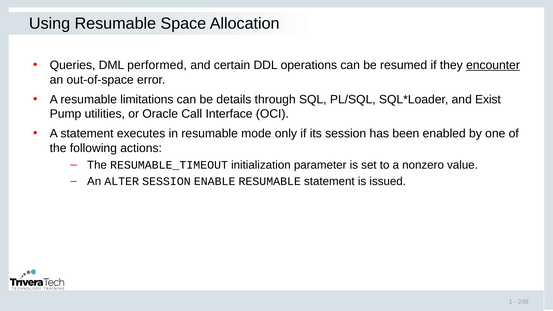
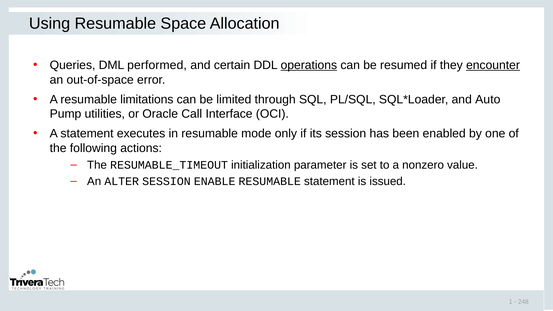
operations underline: none -> present (309, 65)
details: details -> limited (234, 99)
Exist: Exist -> Auto (488, 99)
